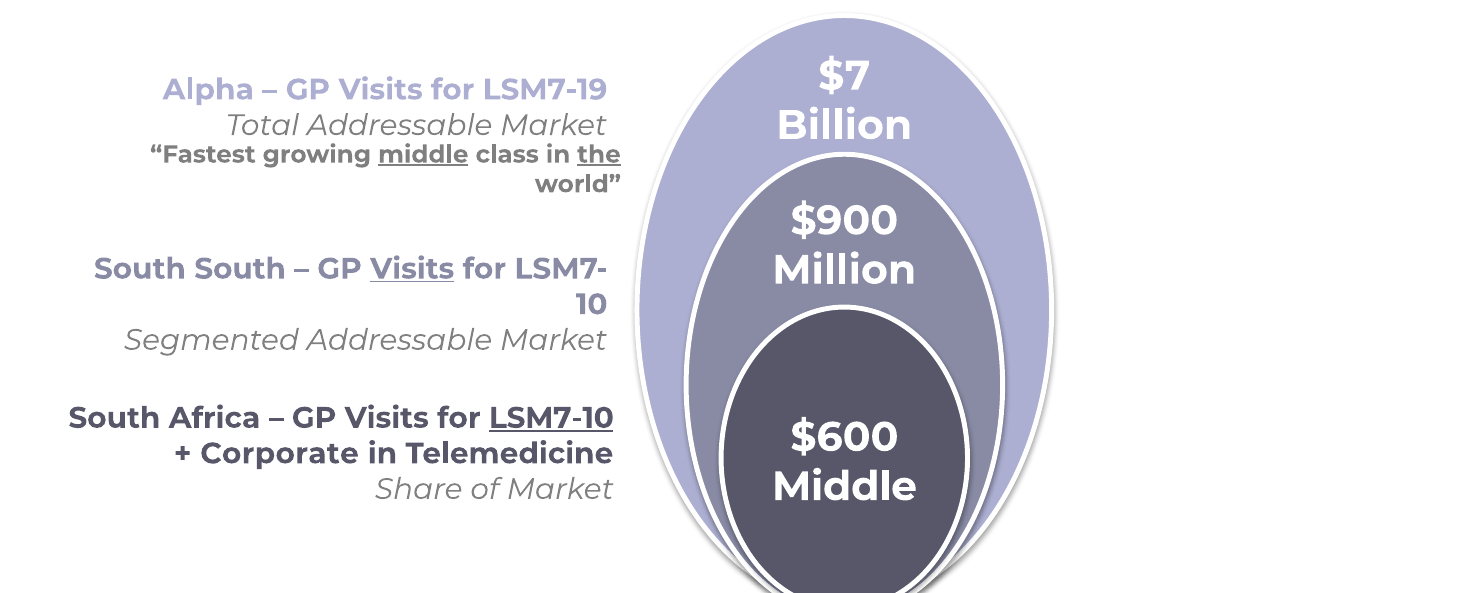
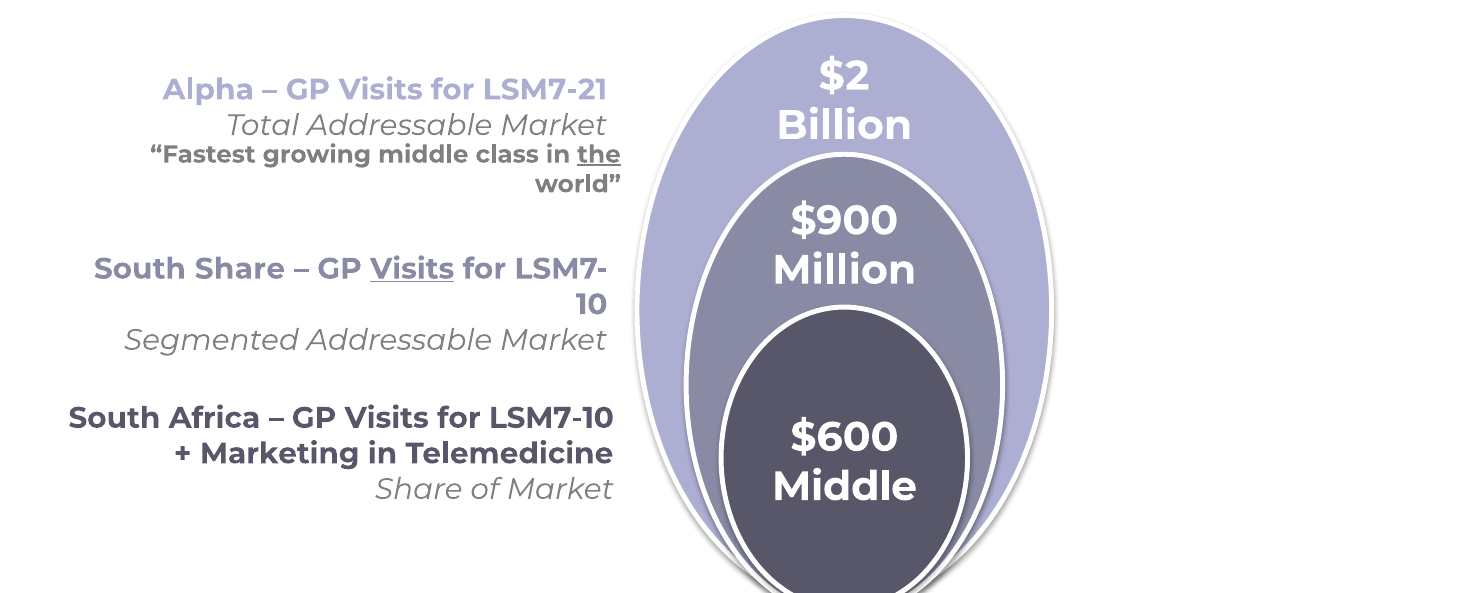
$7: $7 -> $2 (844, 76)
LSM7-19: LSM7-19 -> LSM7-21 (545, 90)
middle underline: present -> none (423, 154)
South South: South -> Share (240, 269)
LSM7-10 underline: present -> none (551, 418)
Corporate: Corporate -> Marketing (280, 453)
